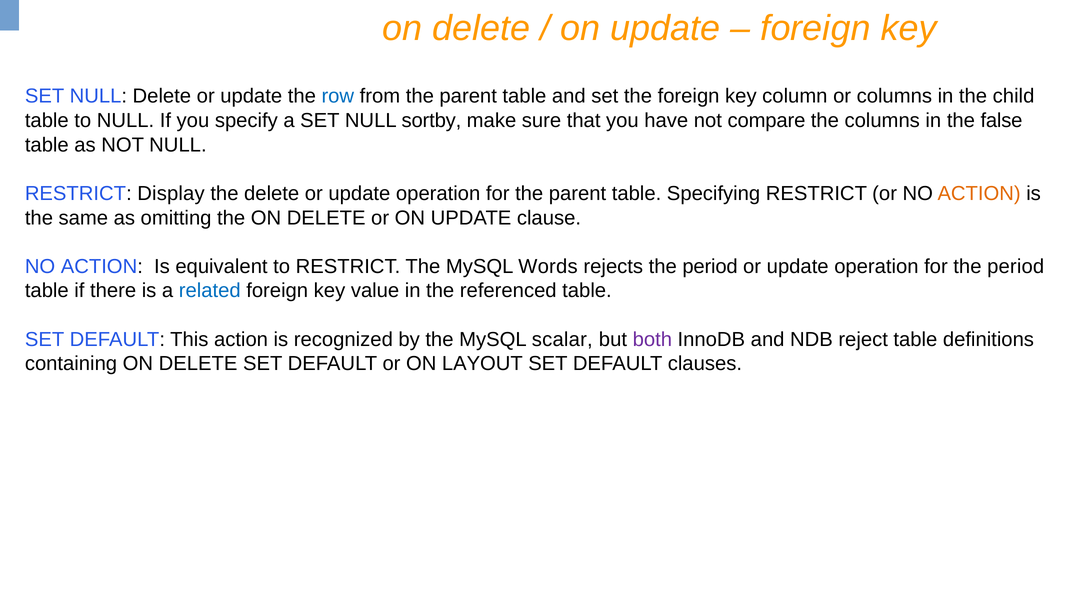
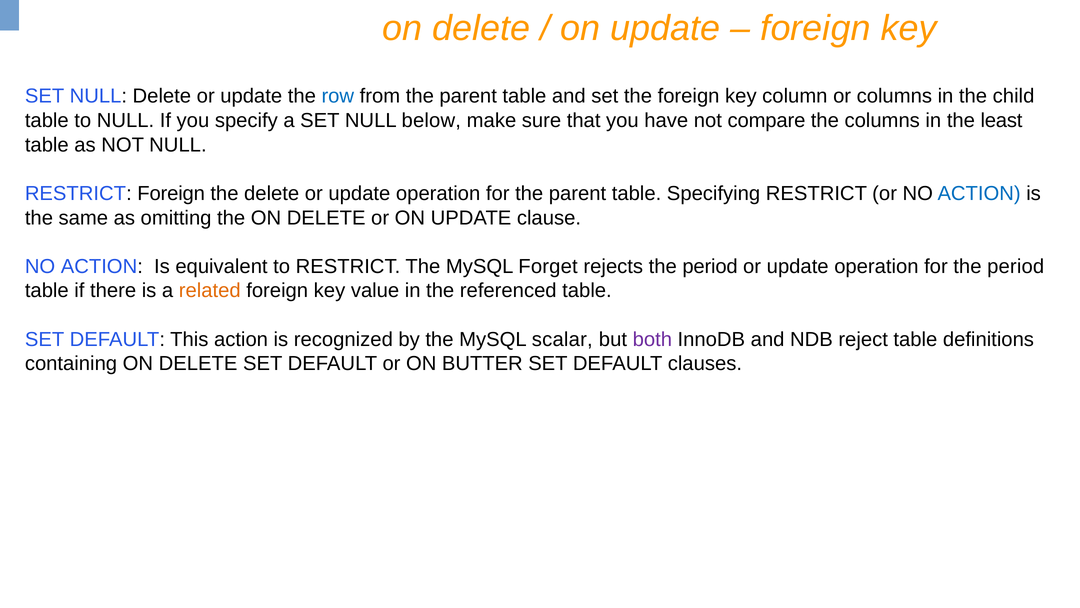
sortby: sortby -> below (431, 120)
false: false -> least (1001, 120)
RESTRICT Display: Display -> Foreign (171, 193)
ACTION colour: orange -> blue (979, 193)
Words: Words -> Forget (548, 266)
related colour: blue -> orange (210, 291)
LAYOUT: LAYOUT -> BUTTER (482, 363)
